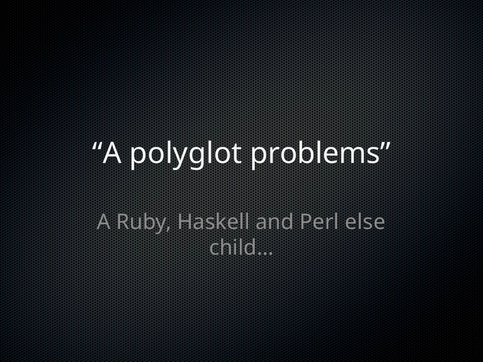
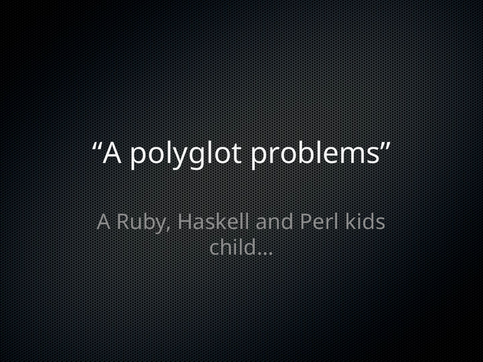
else: else -> kids (365, 222)
